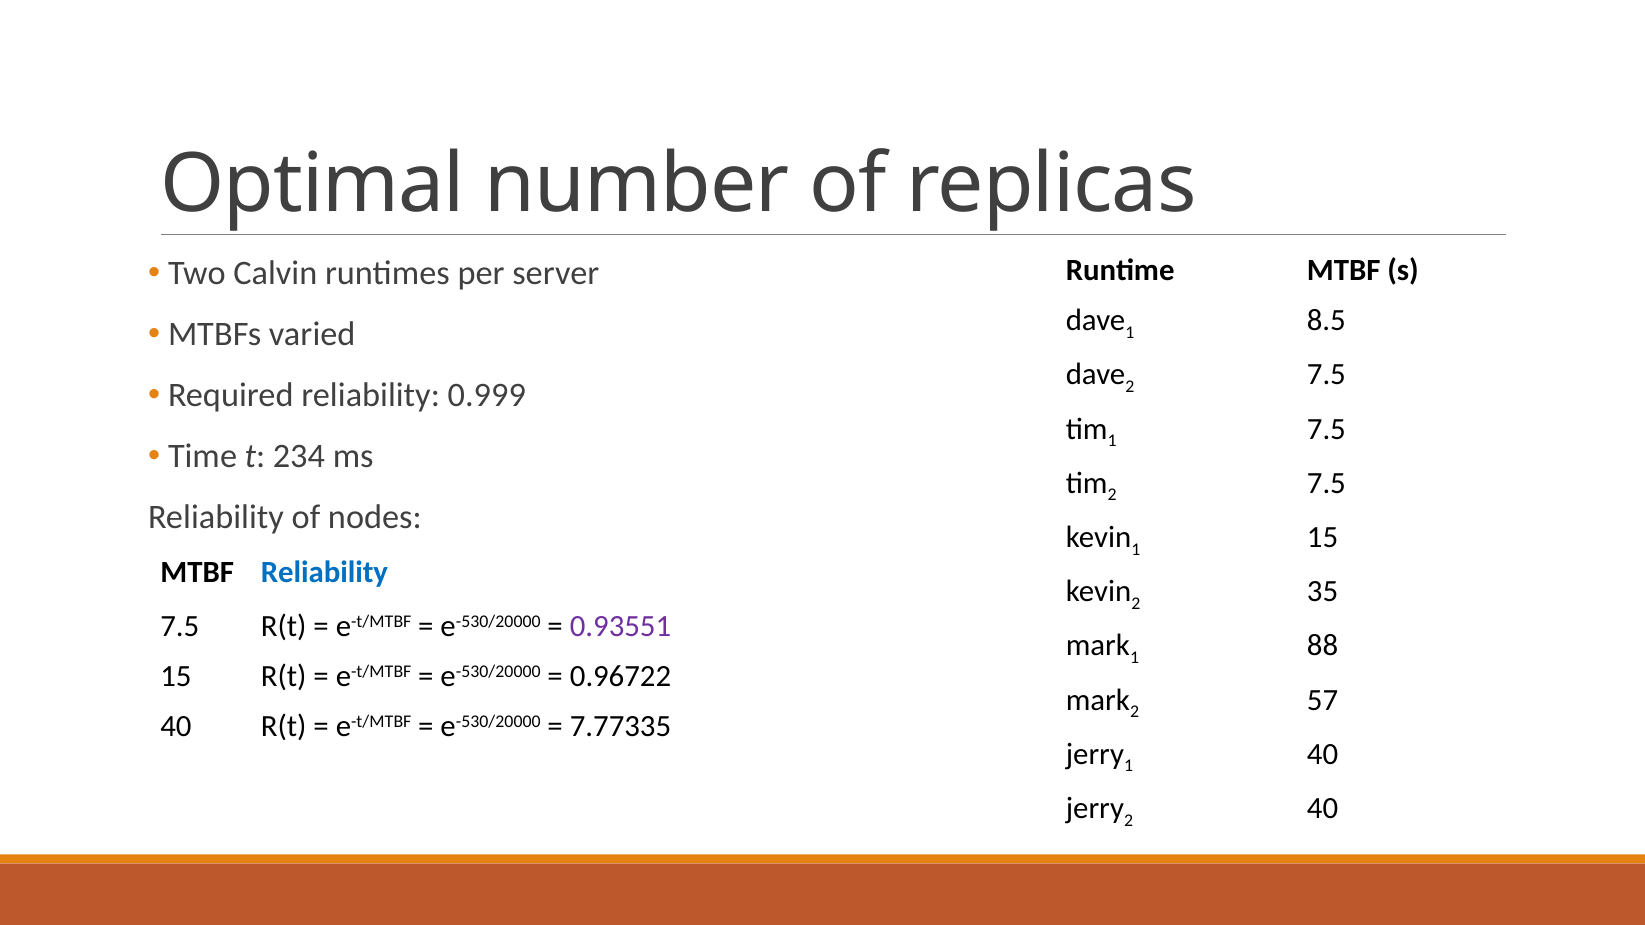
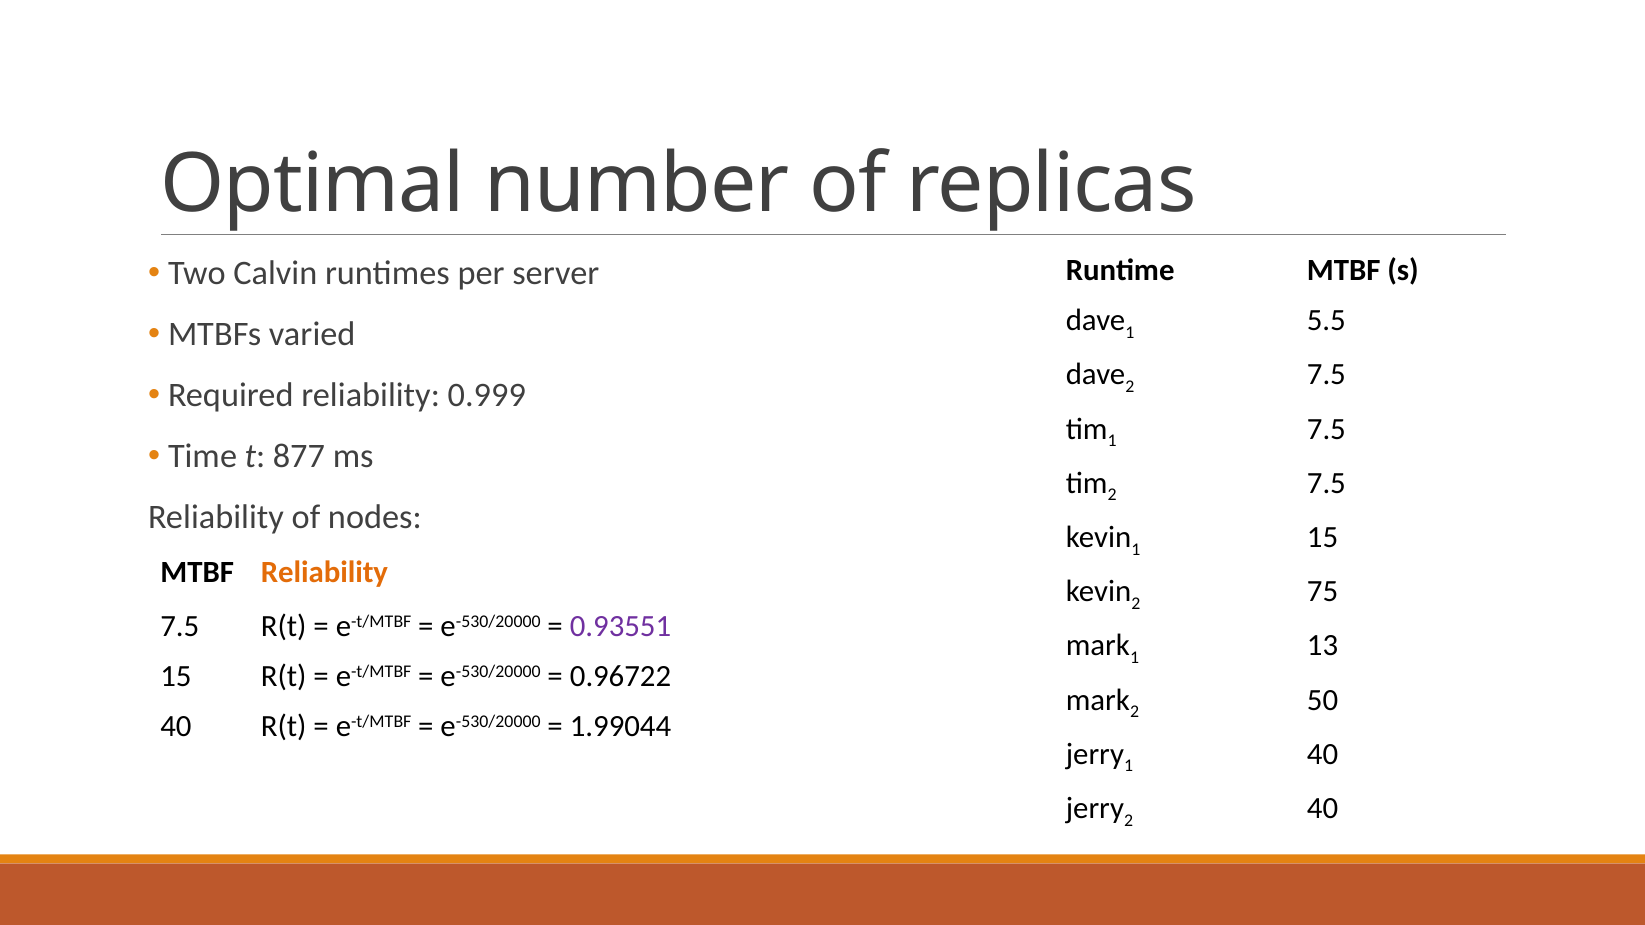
8.5: 8.5 -> 5.5 (1326, 321)
234: 234 -> 877 (299, 457)
Reliability colour: blue -> orange (324, 573)
35: 35 -> 75 (1323, 592)
88: 88 -> 13 (1323, 646)
57: 57 -> 50 (1323, 700)
7.77335: 7.77335 -> 1.99044 (621, 727)
